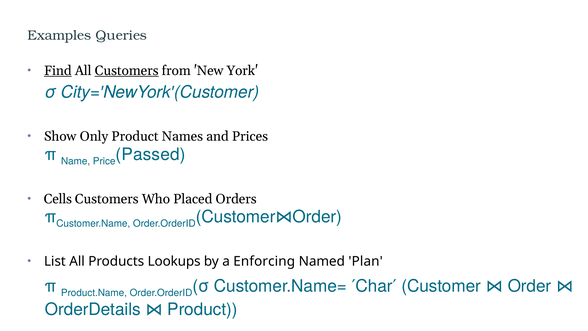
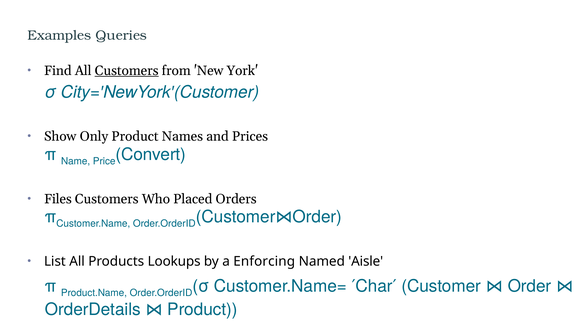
Find underline: present -> none (58, 71)
Passed: Passed -> Convert (151, 154)
Cells: Cells -> Files (58, 199)
Plan: Plan -> Aisle (366, 261)
